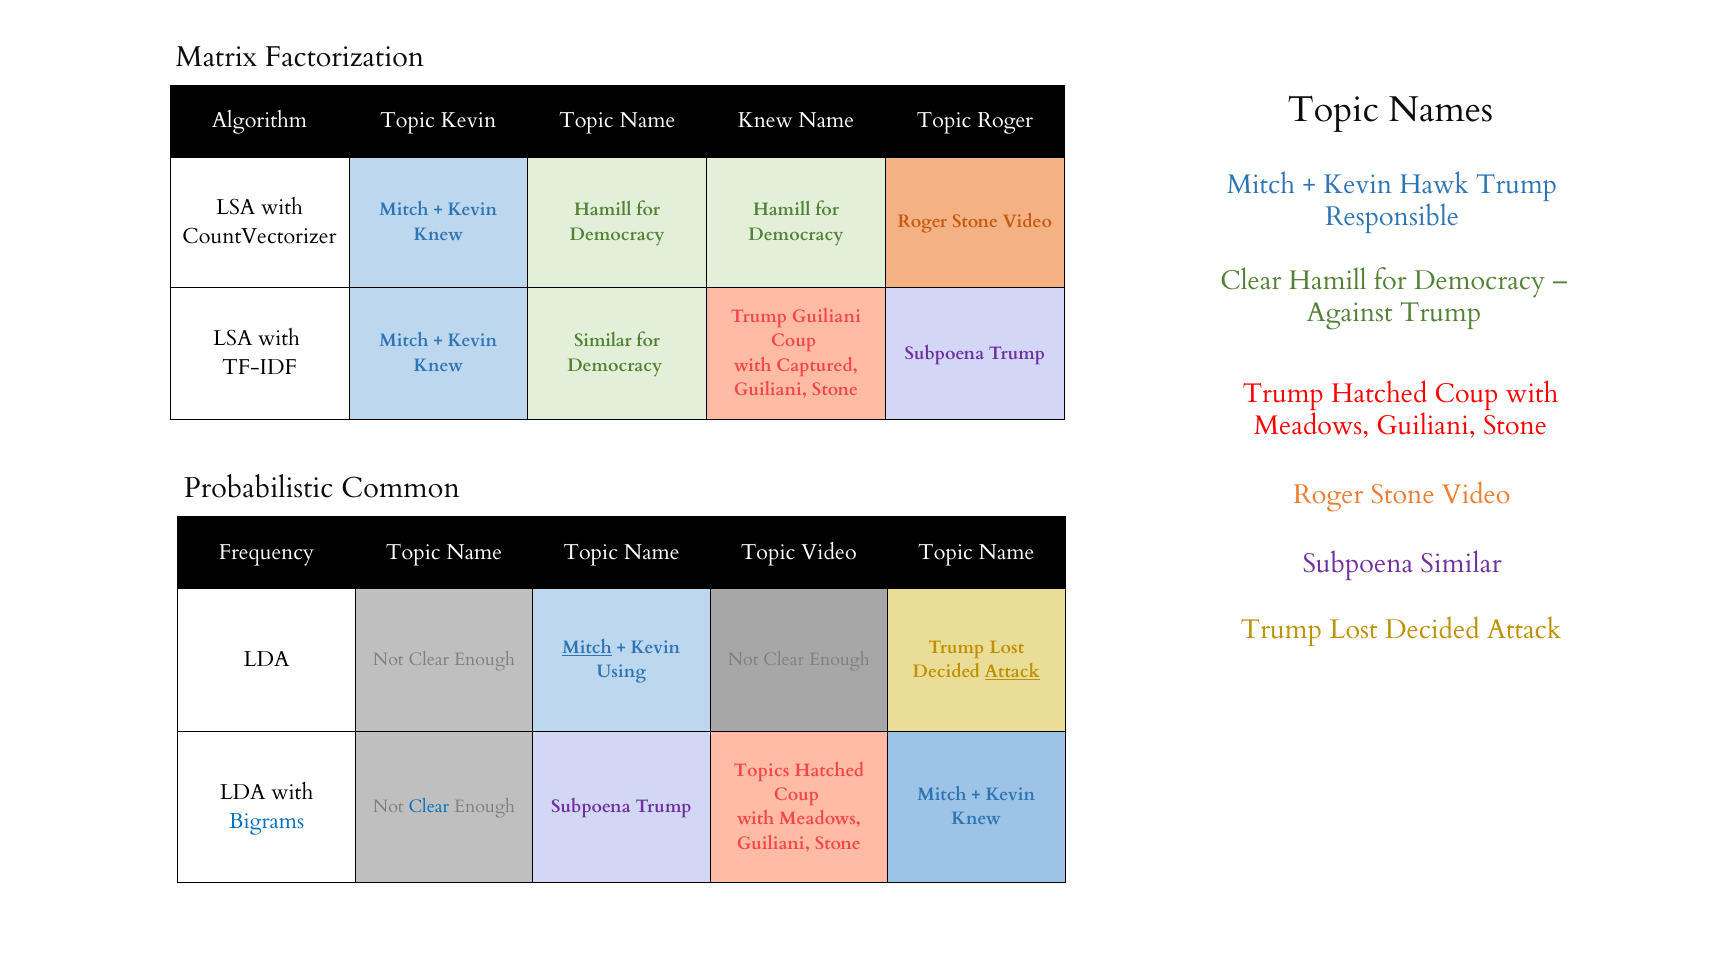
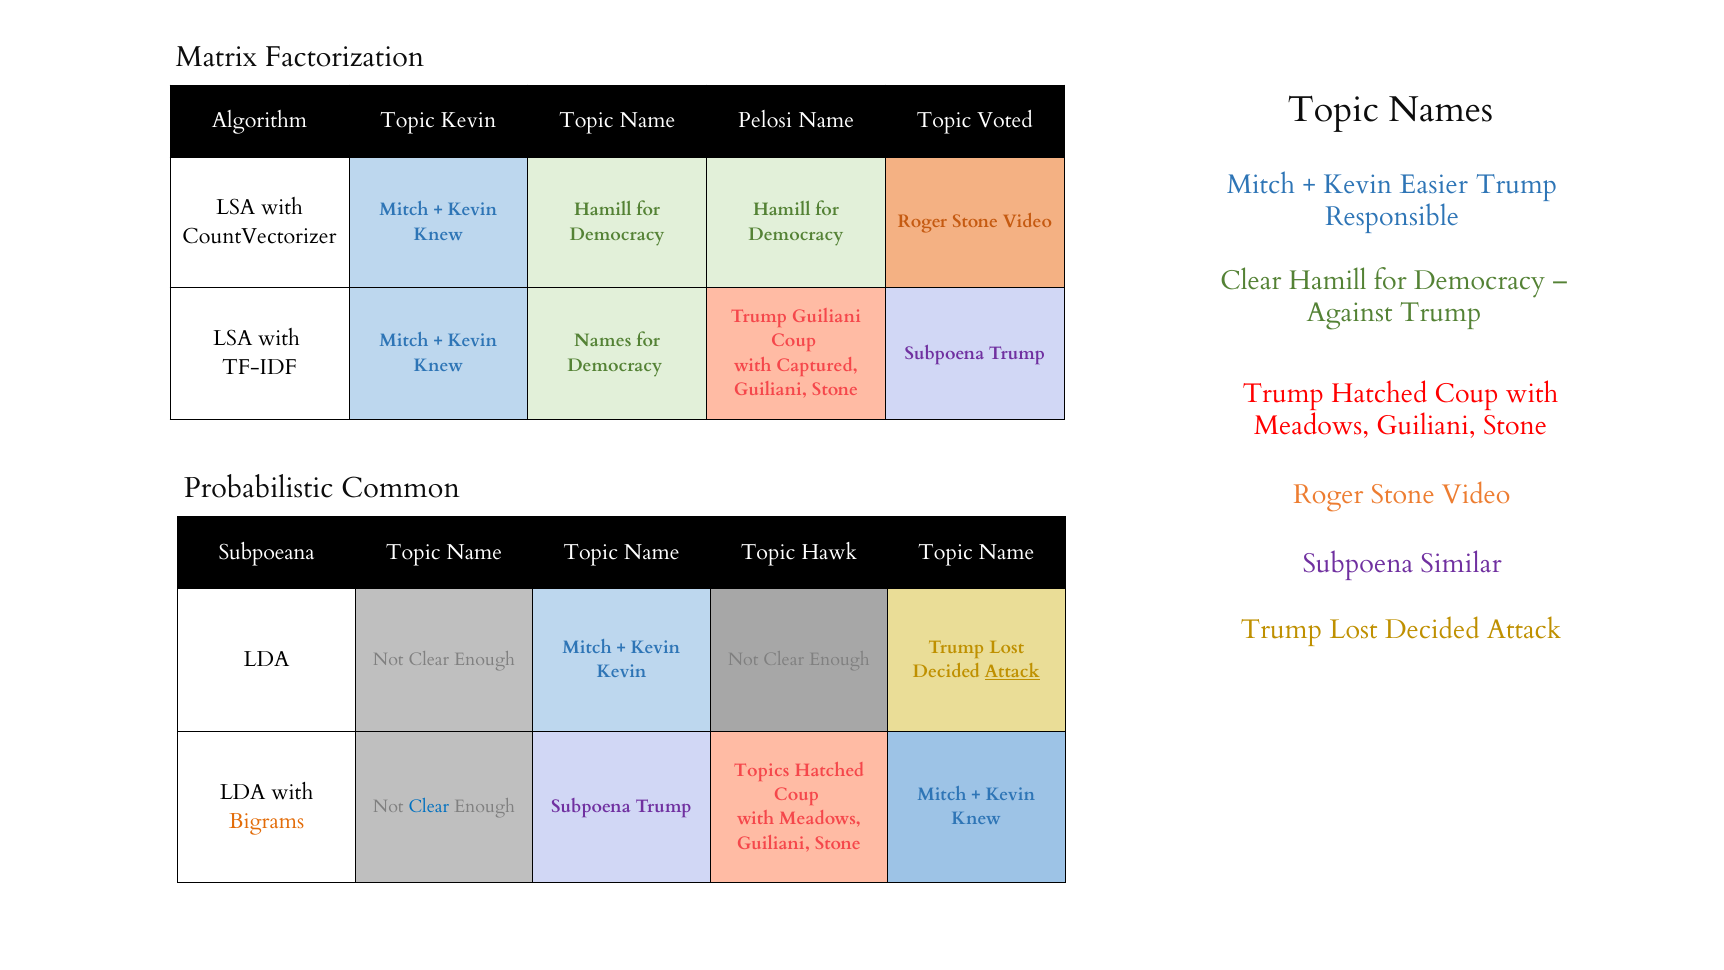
Name Knew: Knew -> Pelosi (765, 121)
Topic Roger: Roger -> Voted (1005, 121)
Hawk: Hawk -> Easier (1434, 185)
Similar: Similar -> Names (603, 341)
Frequency: Frequency -> Subpoeana (267, 552)
Topic Video: Video -> Hawk (829, 552)
Mitch underline: present -> none (587, 647)
Using: Using -> Kevin (622, 672)
Bigrams colour: blue -> orange (267, 821)
